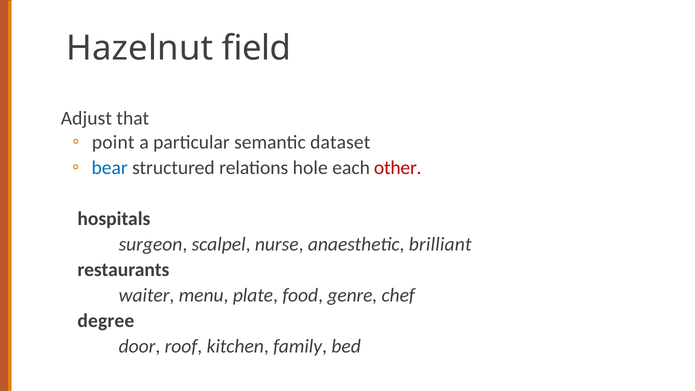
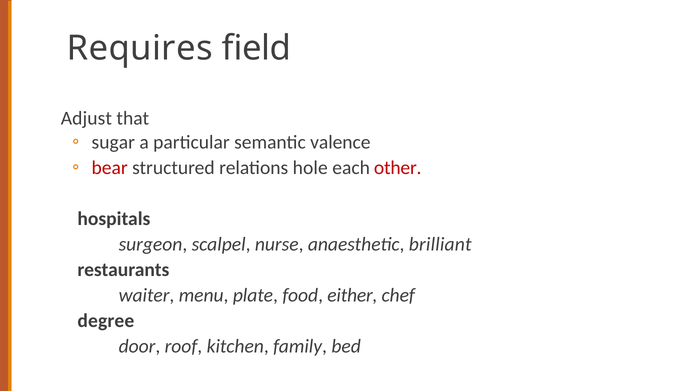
Hazelnut: Hazelnut -> Requires (140, 48)
point: point -> sugar (113, 142)
dataset: dataset -> valence (340, 142)
bear colour: blue -> red (110, 168)
genre: genre -> either (352, 295)
